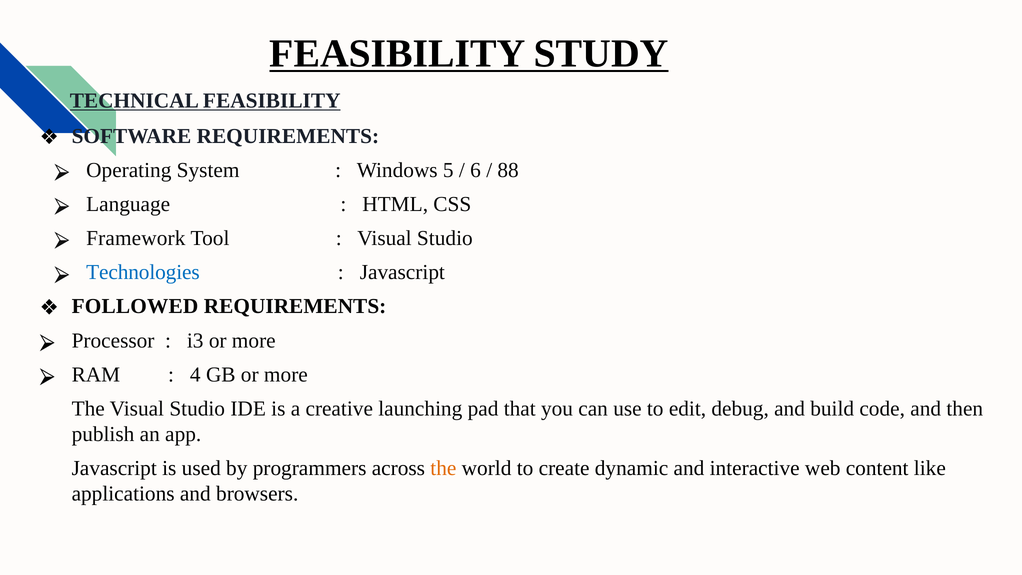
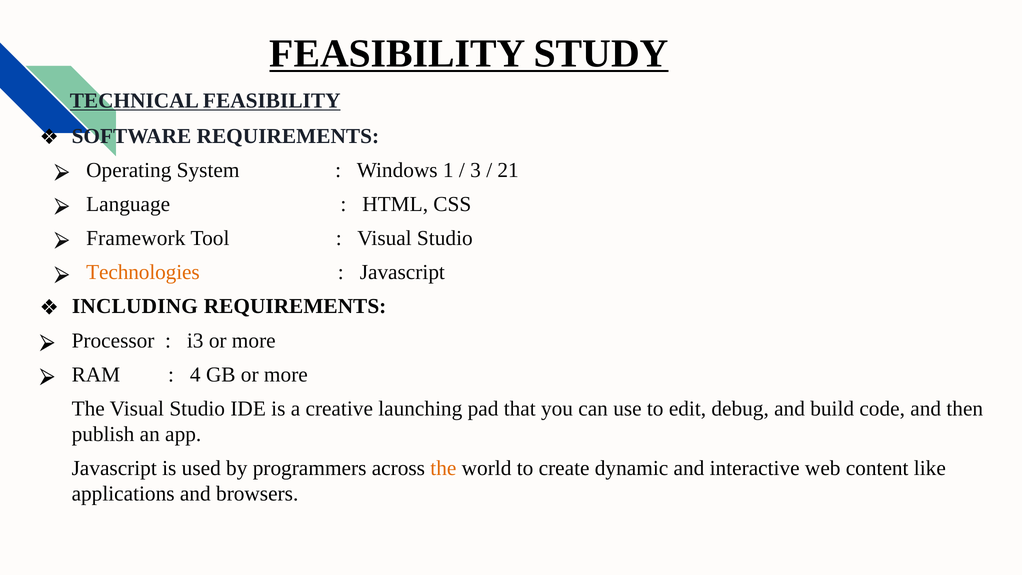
5: 5 -> 1 (448, 170)
6: 6 -> 3 (476, 170)
88: 88 -> 21 (508, 170)
Technologies colour: blue -> orange (143, 272)
FOLLOWED: FOLLOWED -> INCLUDING (135, 306)
